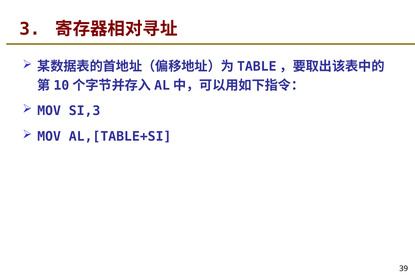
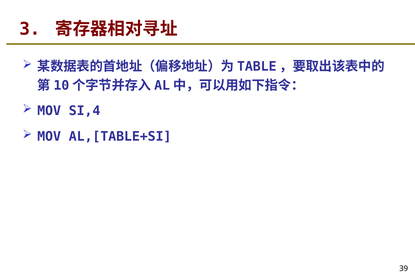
SI,3: SI,3 -> SI,4 (85, 111)
